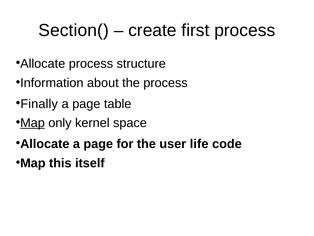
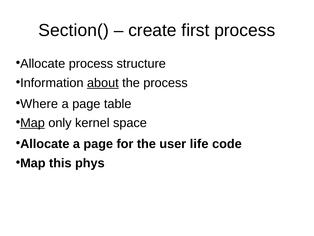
about underline: none -> present (103, 83)
Finally: Finally -> Where (39, 104)
itself: itself -> phys (90, 163)
